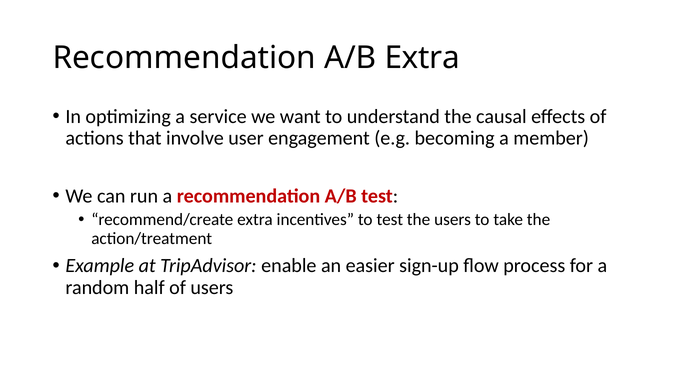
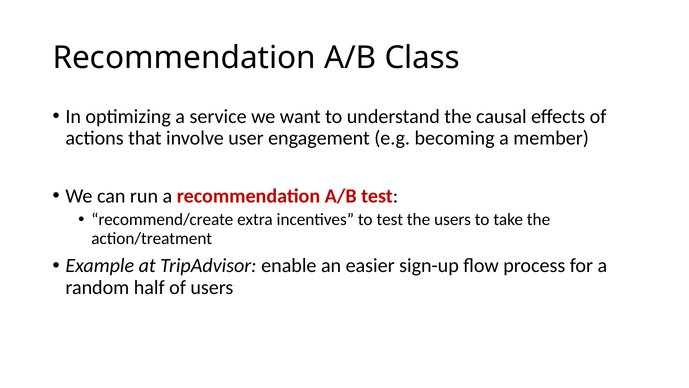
A/B Extra: Extra -> Class (422, 58)
